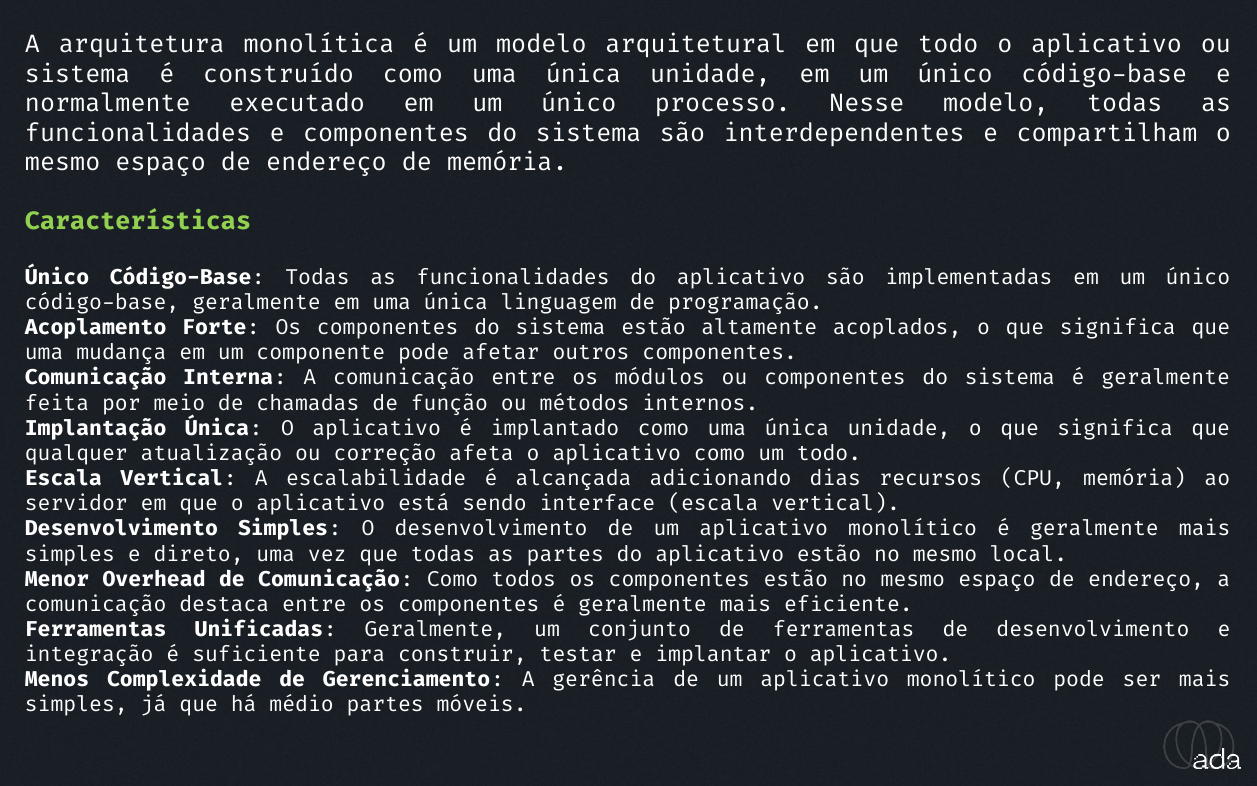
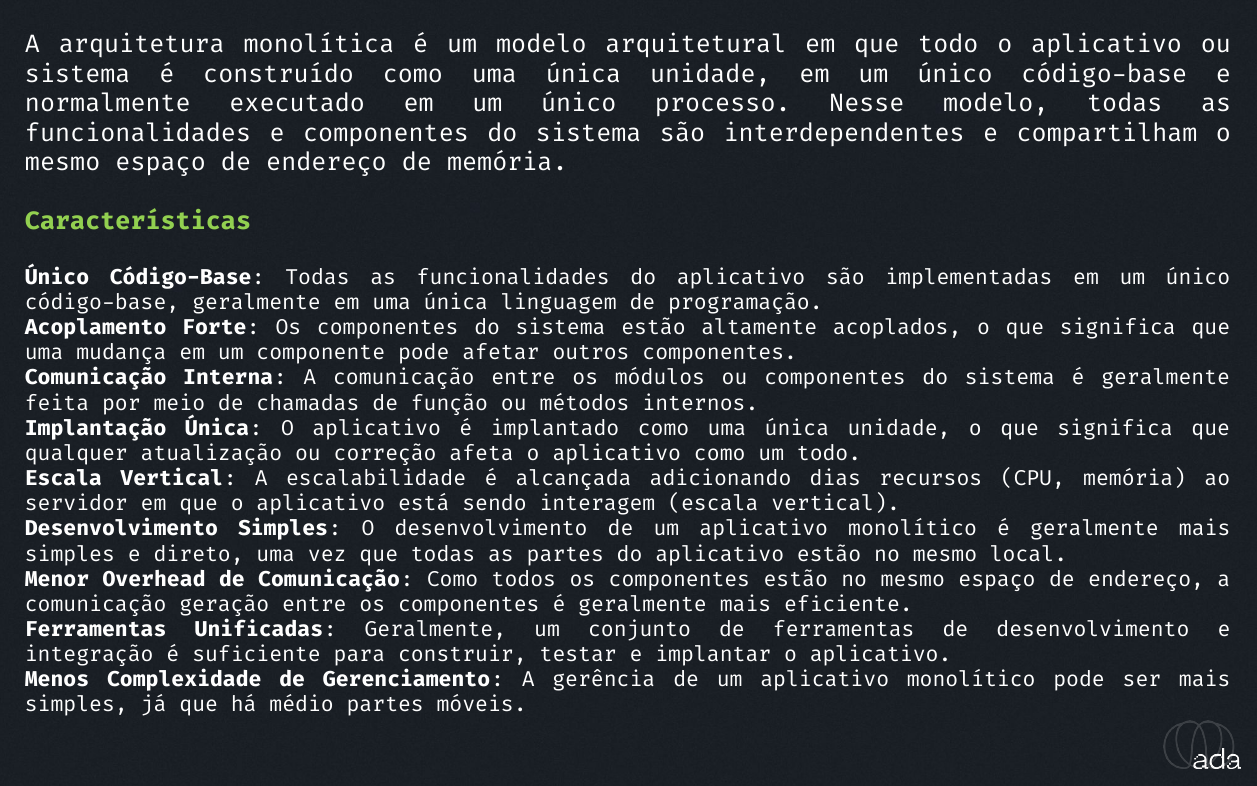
interface: interface -> interagem (597, 504)
destaca: destaca -> geração (224, 604)
